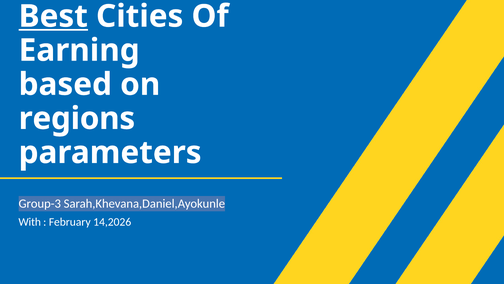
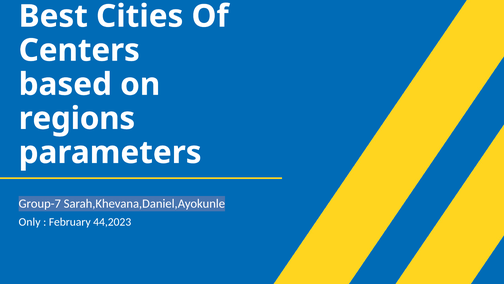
Best underline: present -> none (53, 16)
Earning: Earning -> Centers (79, 50)
Group-3: Group-3 -> Group-7 (40, 203)
With: With -> Only (30, 222)
14,2026: 14,2026 -> 44,2023 (112, 222)
